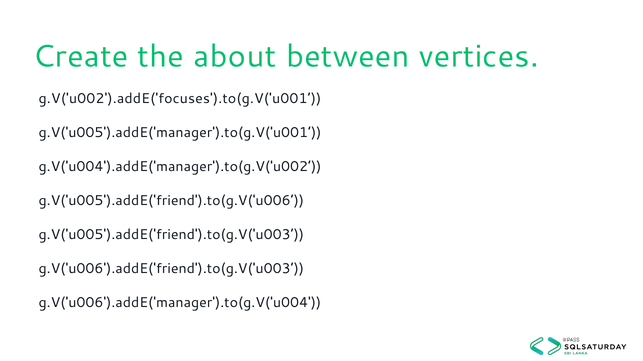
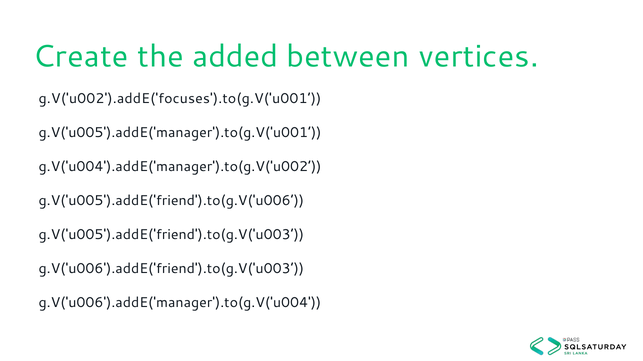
about: about -> added (235, 56)
